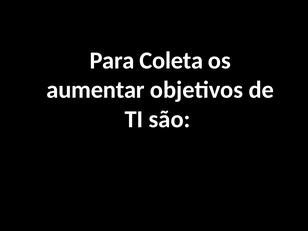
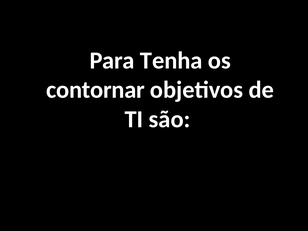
Coleta: Coleta -> Tenha (171, 61)
aumentar: aumentar -> contornar (96, 90)
